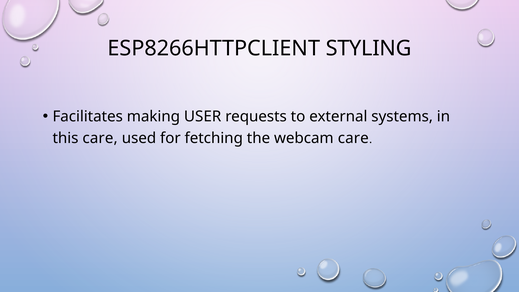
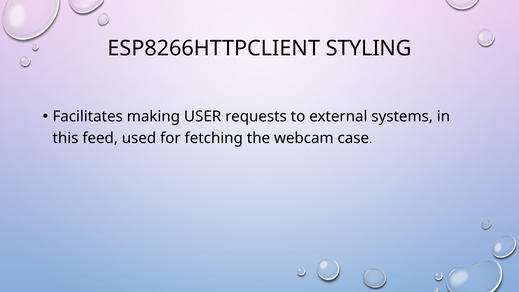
this care: care -> feed (100, 138)
webcam care: care -> case (353, 138)
